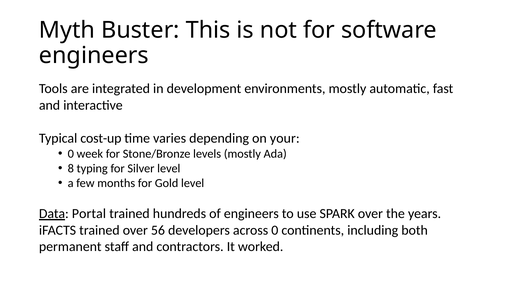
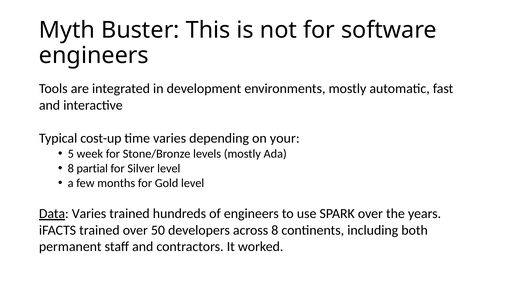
0: 0 -> 5 (71, 154)
typing: typing -> partial (92, 169)
Data Portal: Portal -> Varies (89, 214)
56: 56 -> 50 (158, 231)
across 0: 0 -> 8 (275, 231)
